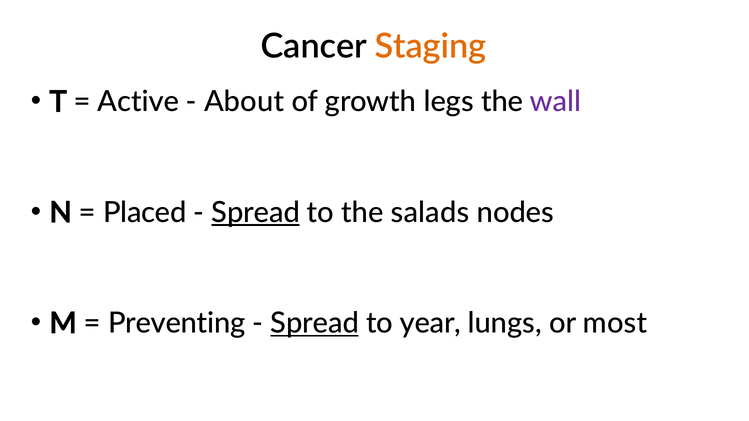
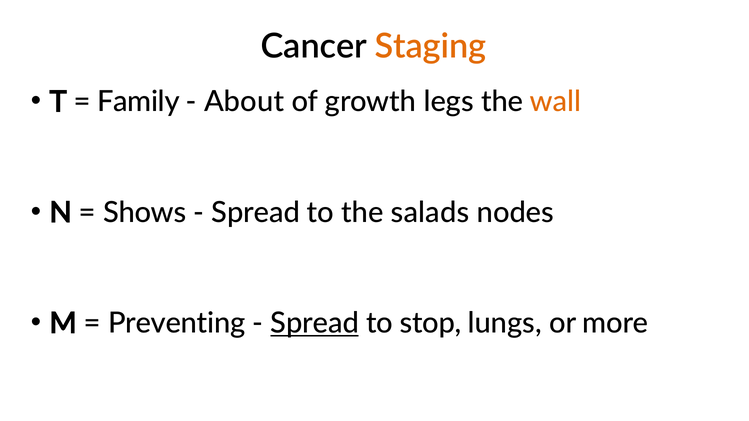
Active: Active -> Family (138, 102)
wall colour: purple -> orange (556, 102)
Placed: Placed -> Shows (145, 213)
Spread underline: present -> none (256, 213)
year: year -> stop (431, 323)
most: most -> more (615, 323)
